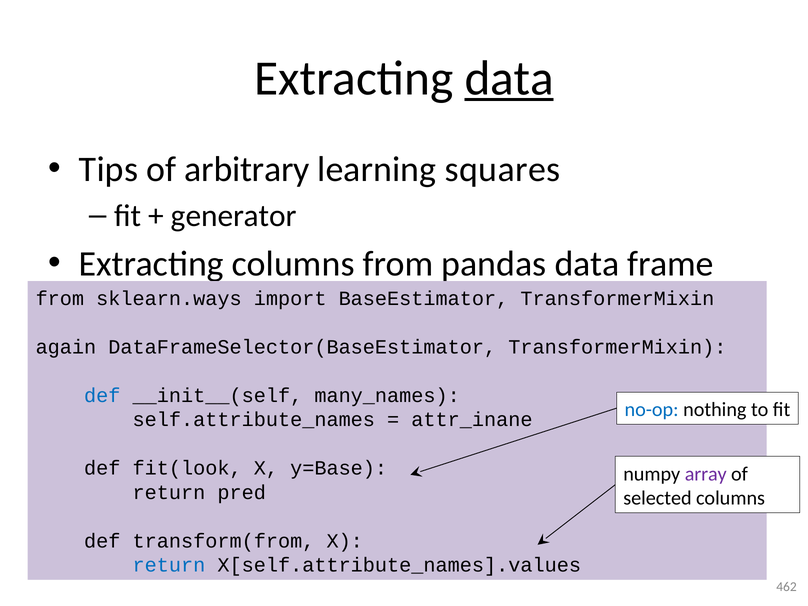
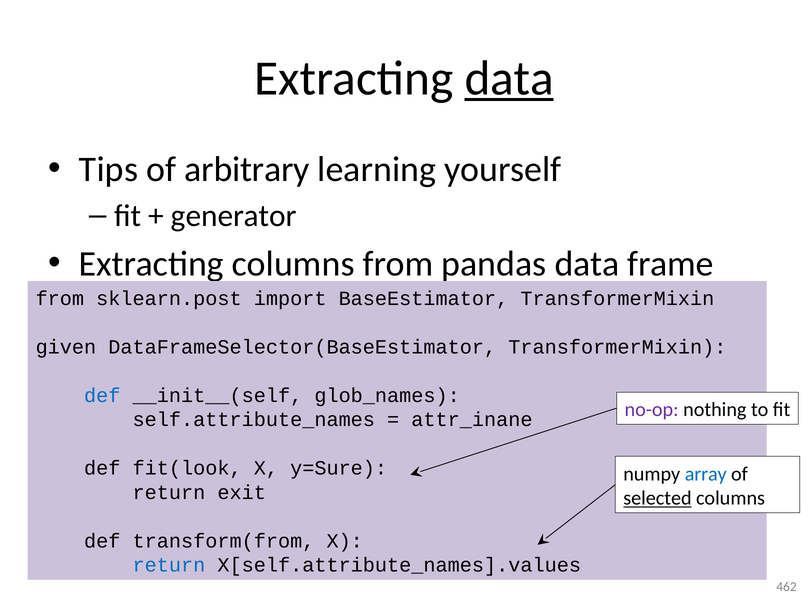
squares: squares -> yourself (503, 170)
sklearn.ways: sklearn.ways -> sklearn.post (169, 299)
again: again -> given (66, 347)
many_names: many_names -> glob_names (387, 396)
no-op colour: blue -> purple (652, 410)
y=Base: y=Base -> y=Sure (339, 468)
array colour: purple -> blue (706, 474)
pred: pred -> exit (242, 492)
selected underline: none -> present (657, 498)
